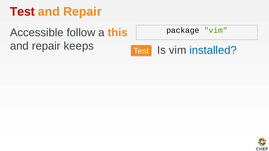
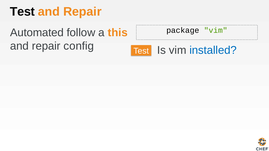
Test colour: red -> black (22, 12)
Accessible: Accessible -> Automated (37, 33)
keeps: keeps -> config (79, 46)
